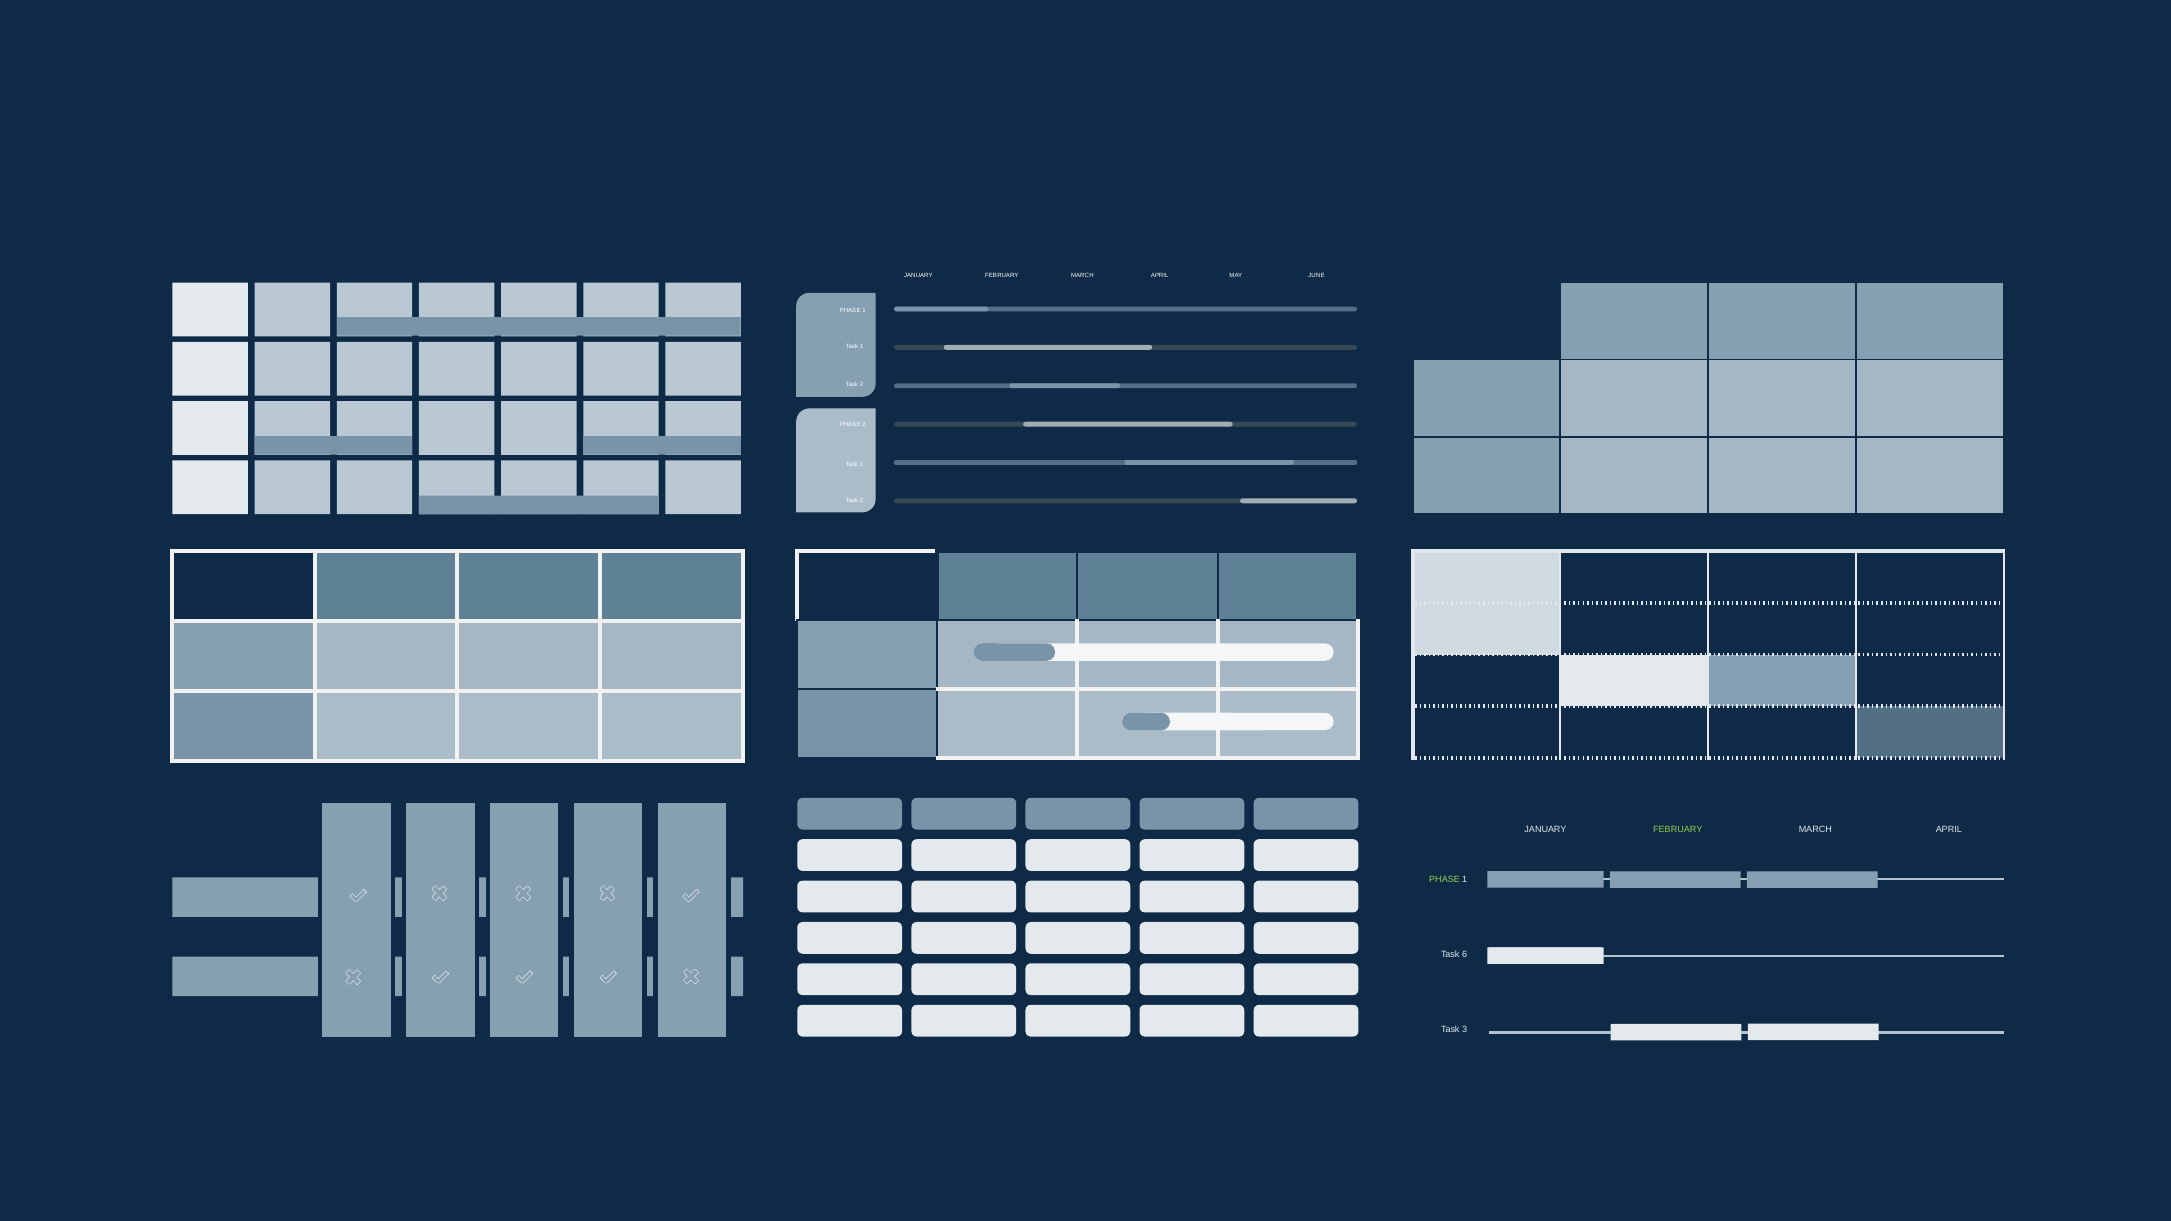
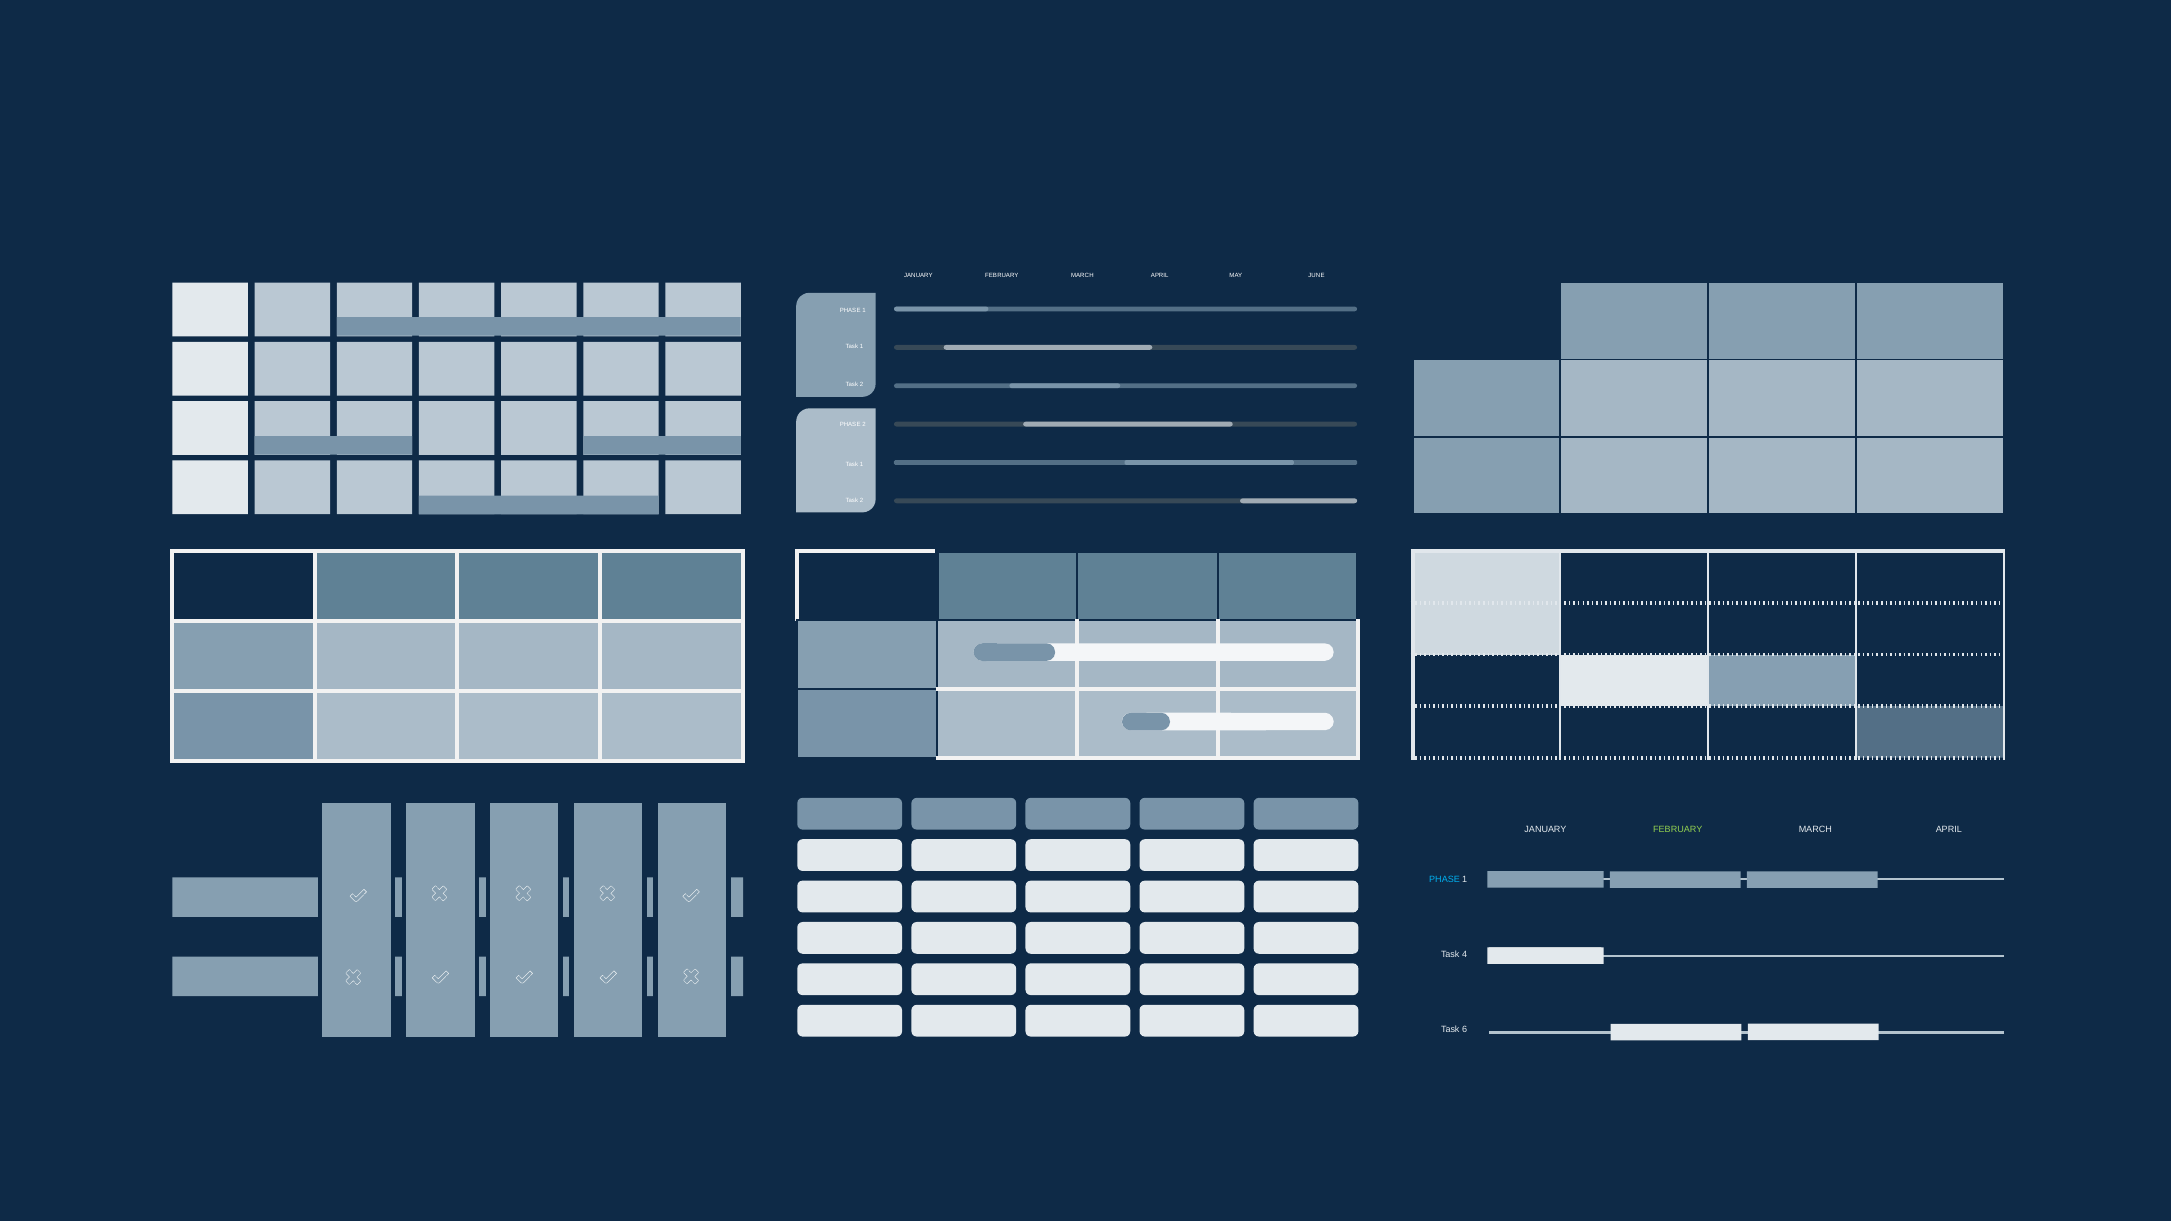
PHASE colour: light green -> light blue (1445, 880)
6: 6 -> 4 (1465, 955)
3: 3 -> 6 (1465, 1030)
